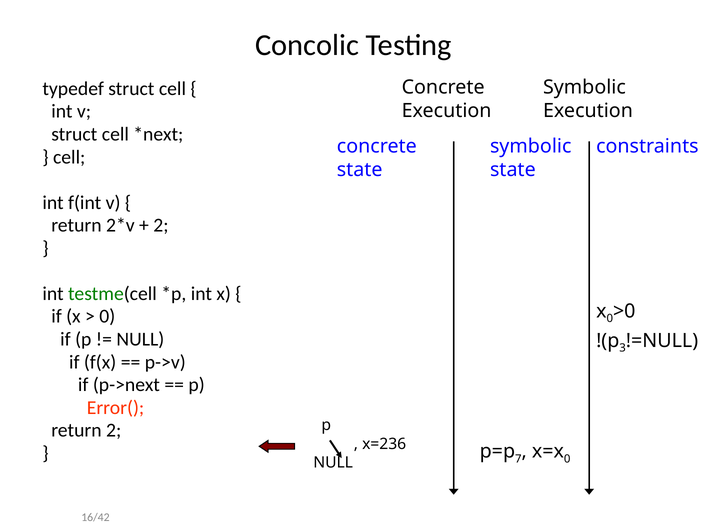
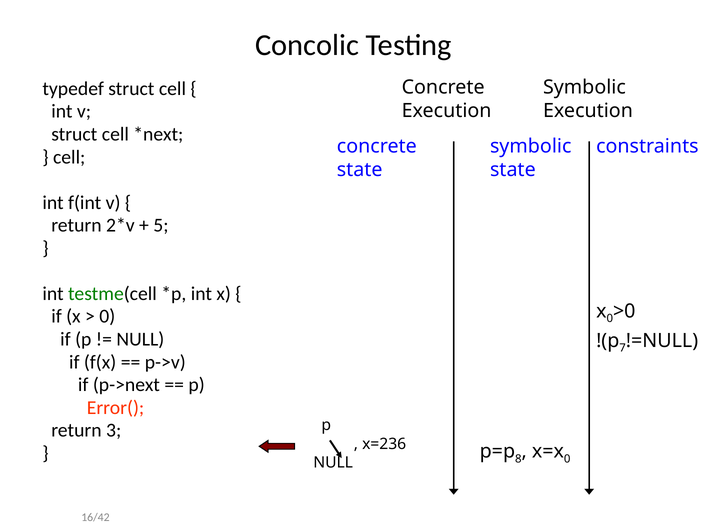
2: 2 -> 5 (161, 225)
3: 3 -> 7 (623, 348)
return 2: 2 -> 3 (114, 431)
7: 7 -> 8 (518, 459)
